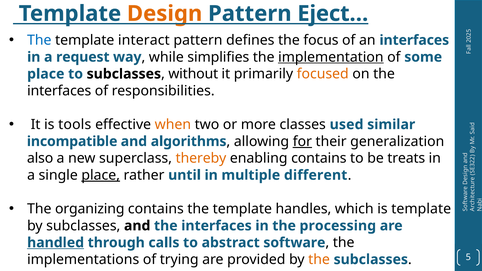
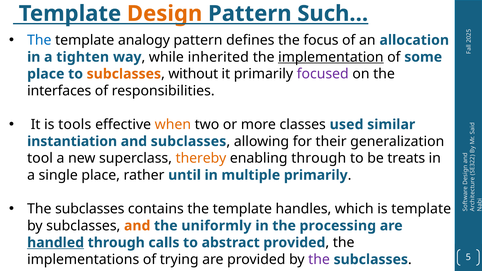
Eject…: Eject… -> Such… (333, 14)
interact: interact -> analogy (144, 40)
an interfaces: interfaces -> allocation (414, 40)
request: request -> tighten (83, 57)
simplifies: simplifies -> inherited (218, 57)
subclasses colour: black -> orange (124, 74)
focused colour: orange -> purple (323, 74)
incompatible: incompatible -> instantiation (72, 141)
and algorithms: algorithms -> subclasses (189, 141)
for underline: present -> none (302, 141)
also: also -> tool (40, 158)
enabling contains: contains -> through (319, 158)
place underline: present -> none (101, 175)
multiple different: different -> primarily (316, 175)
organizing: organizing -> subclasses (90, 209)
and colour: black -> orange (137, 226)
interfaces: interfaces -> uniformly (216, 226)
abstract software: software -> provided (294, 243)
the colour: orange -> purple (319, 260)
